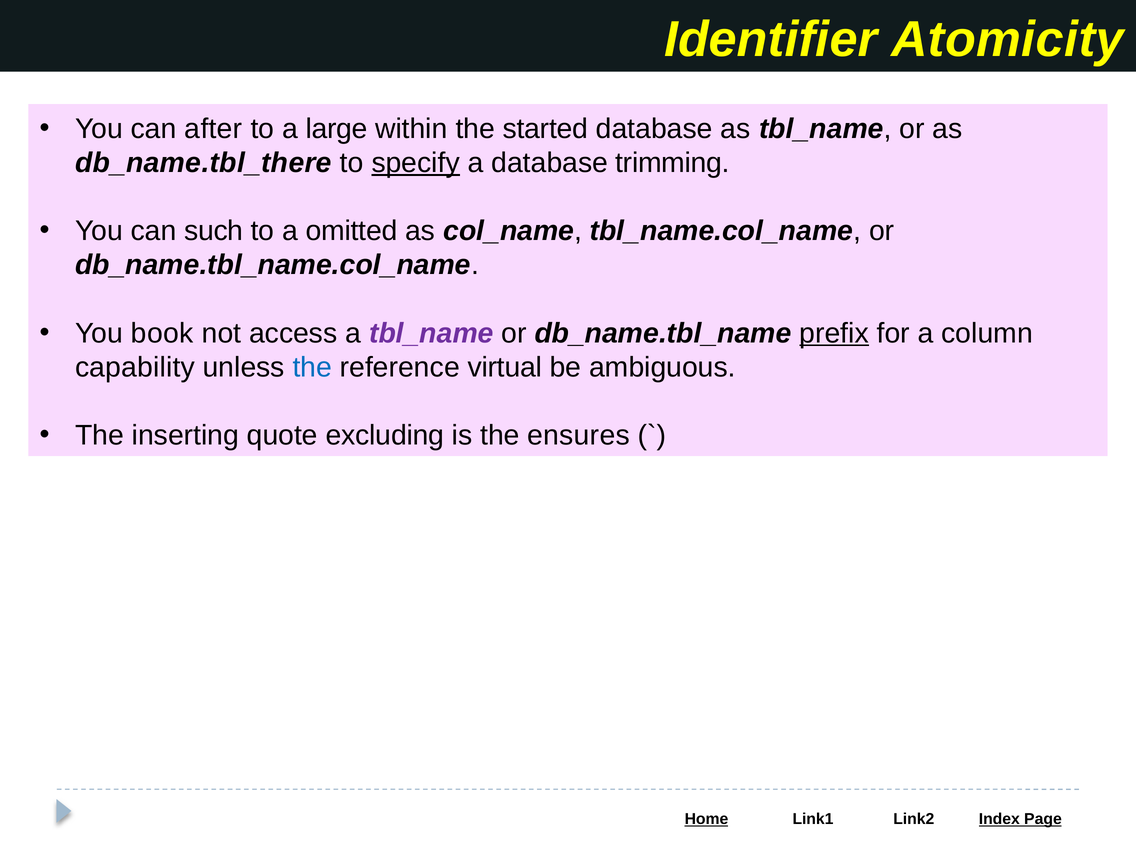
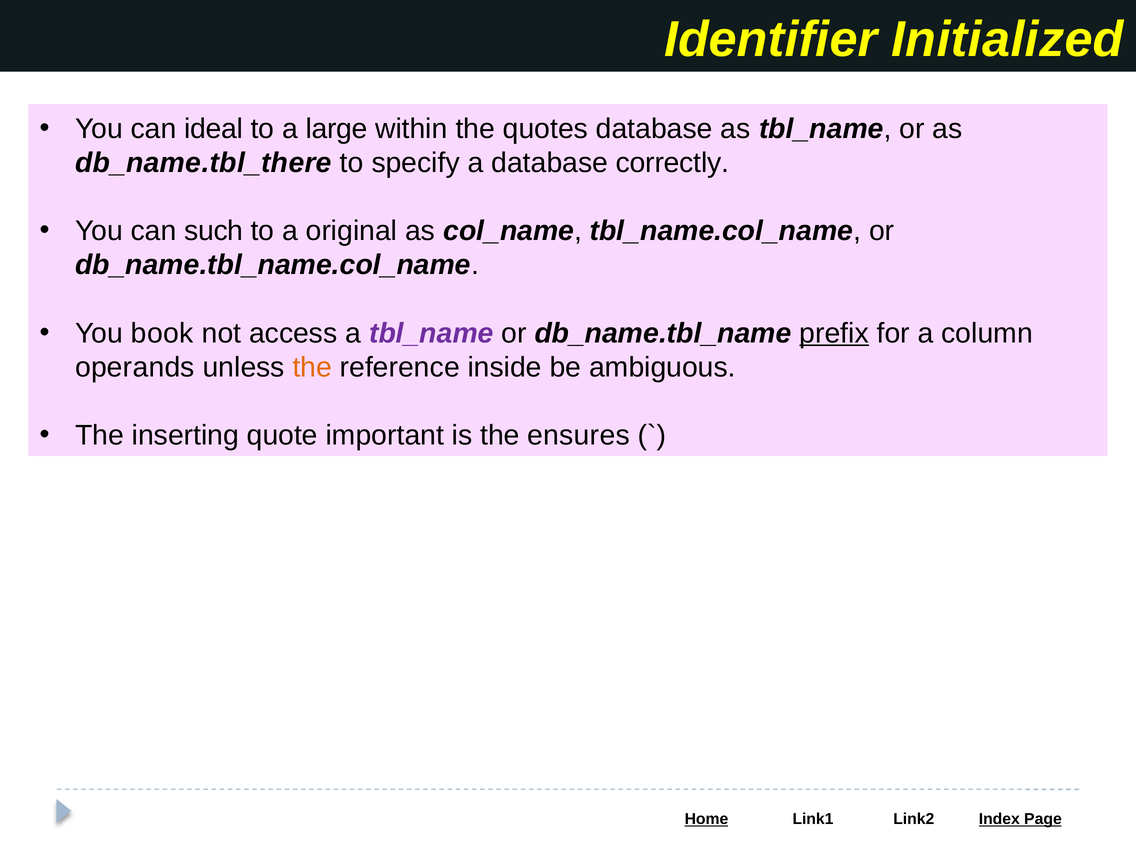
Atomicity: Atomicity -> Initialized (1007, 39)
after: after -> ideal (214, 129)
started: started -> quotes (545, 129)
specify underline: present -> none (416, 163)
trimming: trimming -> correctly (672, 163)
omitted: omitted -> original (351, 231)
capability: capability -> operands (135, 367)
the colour: blue -> orange (312, 367)
virtual: virtual -> inside (505, 367)
excluding: excluding -> important (385, 435)
